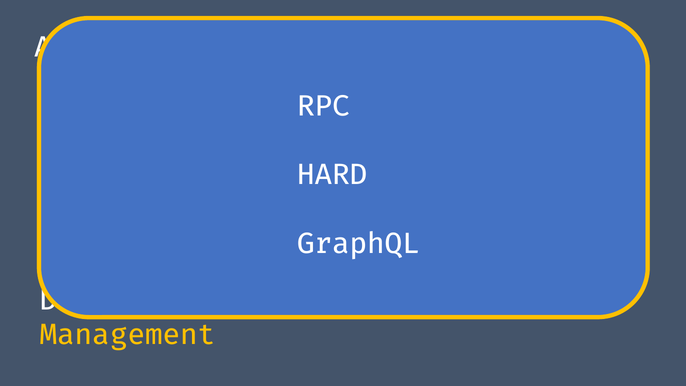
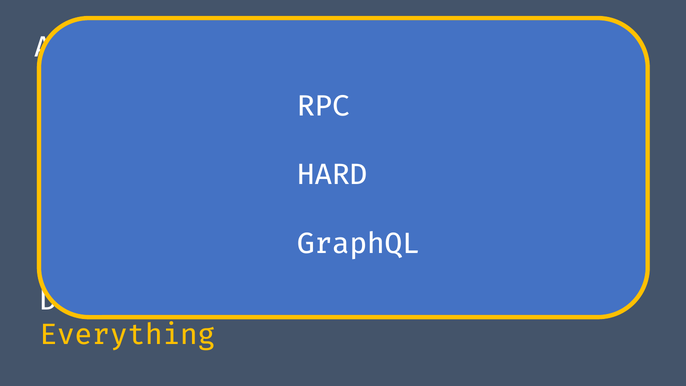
Management: Management -> Everything (128, 335)
